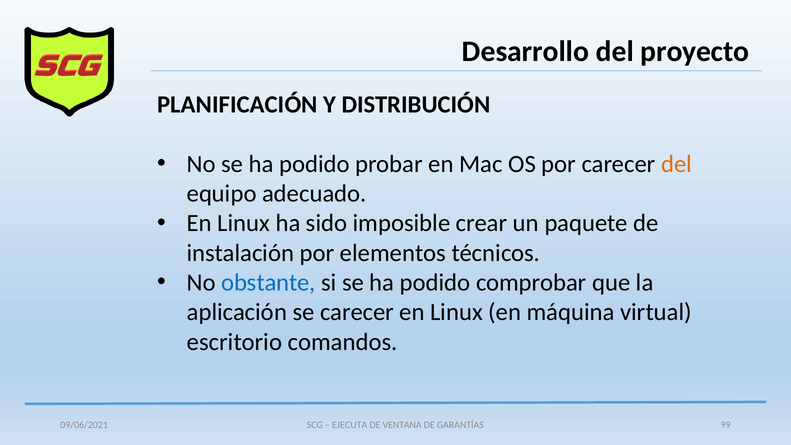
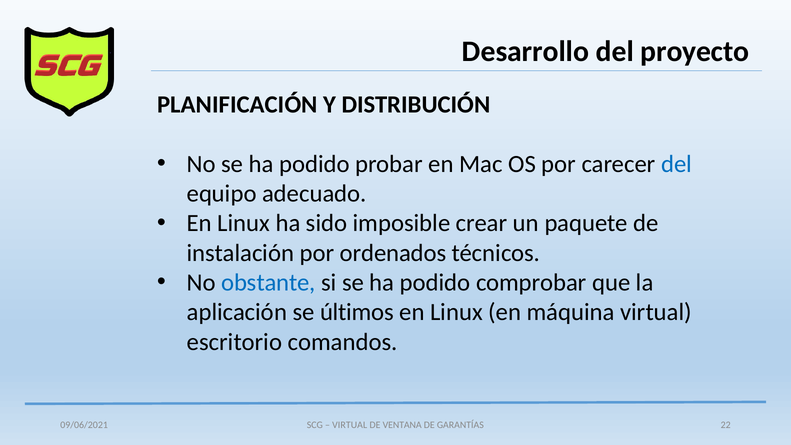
del colour: orange -> blue (677, 164)
elementos: elementos -> ordenados (393, 253)
se carecer: carecer -> últimos (357, 312)
EJECUTA: EJECUTA -> VIRTUAL (350, 425)
99: 99 -> 22 (726, 425)
